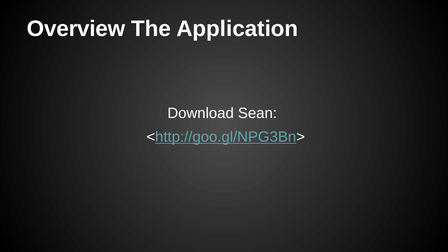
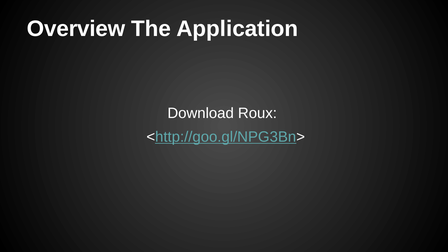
Sean: Sean -> Roux (257, 113)
